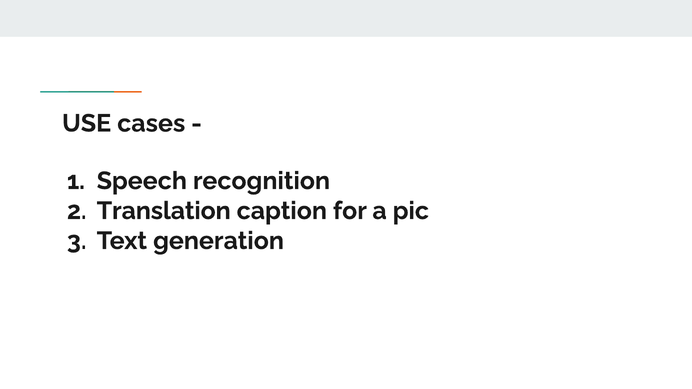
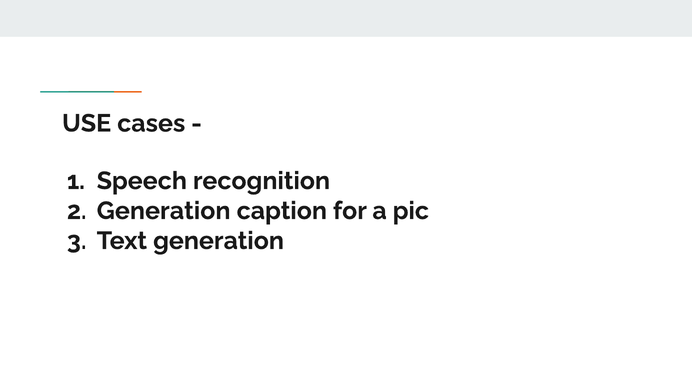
Translation: Translation -> Generation (164, 211)
